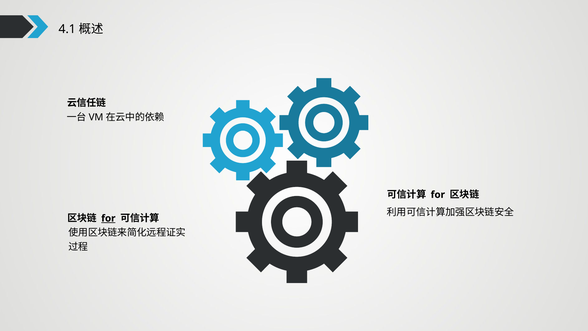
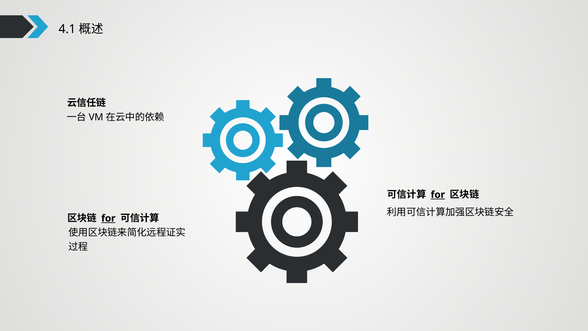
for underline: none -> present (438, 194)
